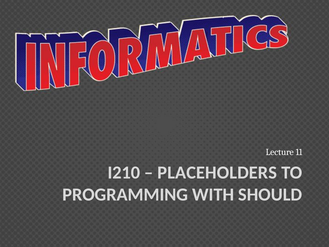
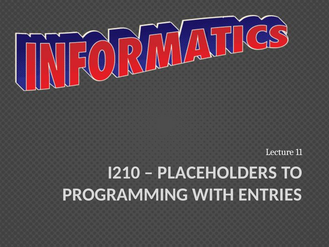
SHOULD: SHOULD -> ENTRIES (270, 194)
